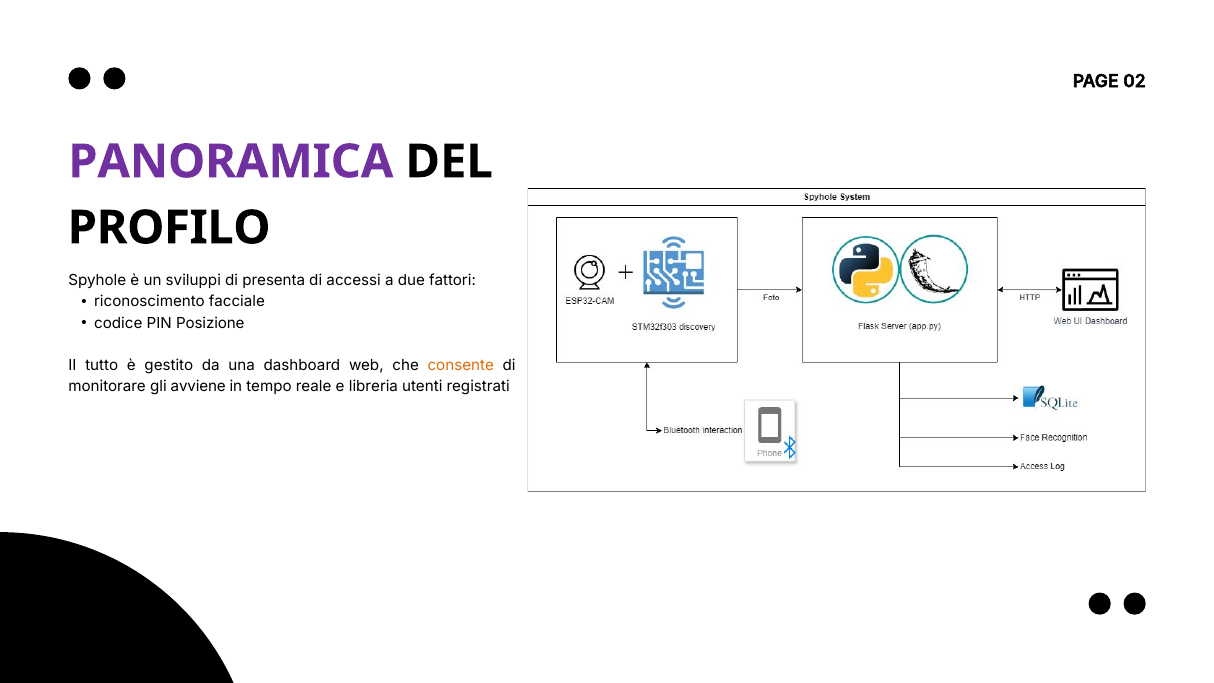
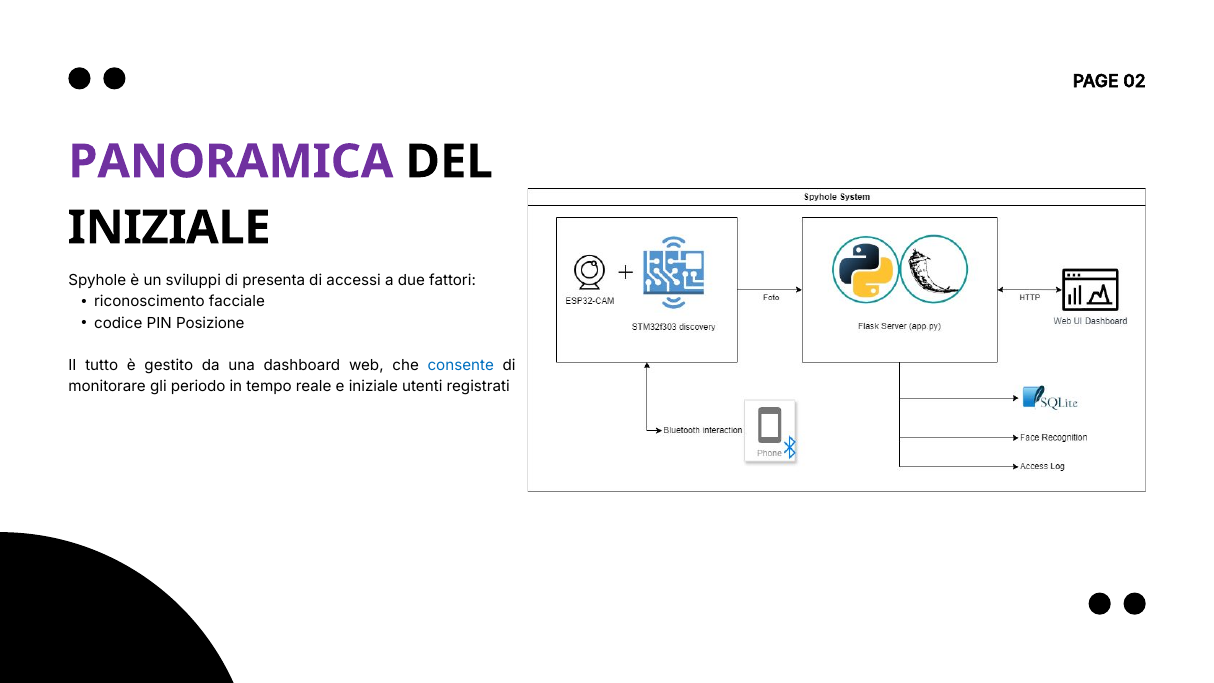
PROFILO: PROFILO -> INIZIALE (169, 228)
consente colour: orange -> blue (461, 366)
avviene: avviene -> periodo (198, 387)
e libreria: libreria -> iniziale (373, 387)
